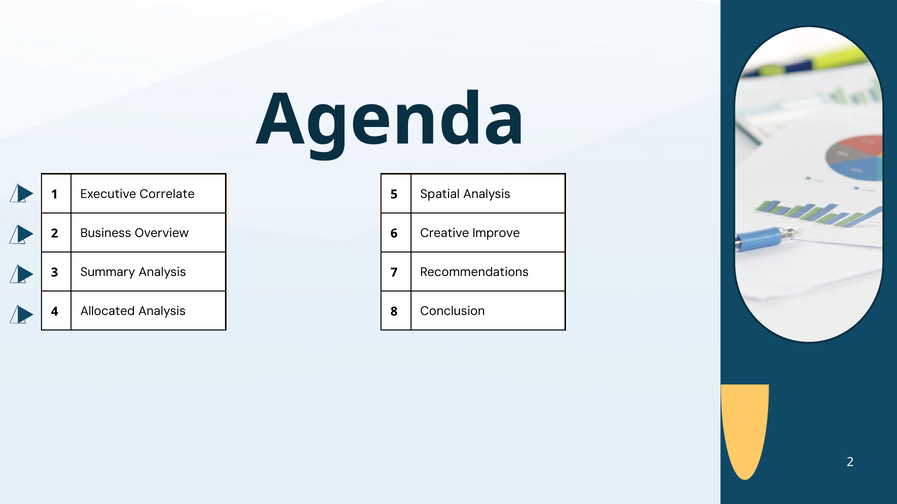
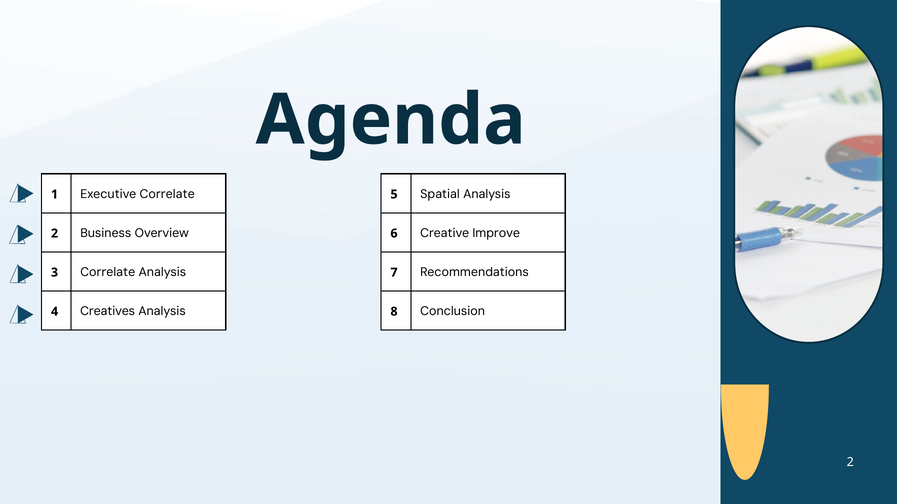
3 Summary: Summary -> Correlate (108, 273)
Allocated: Allocated -> Creatives (108, 312)
